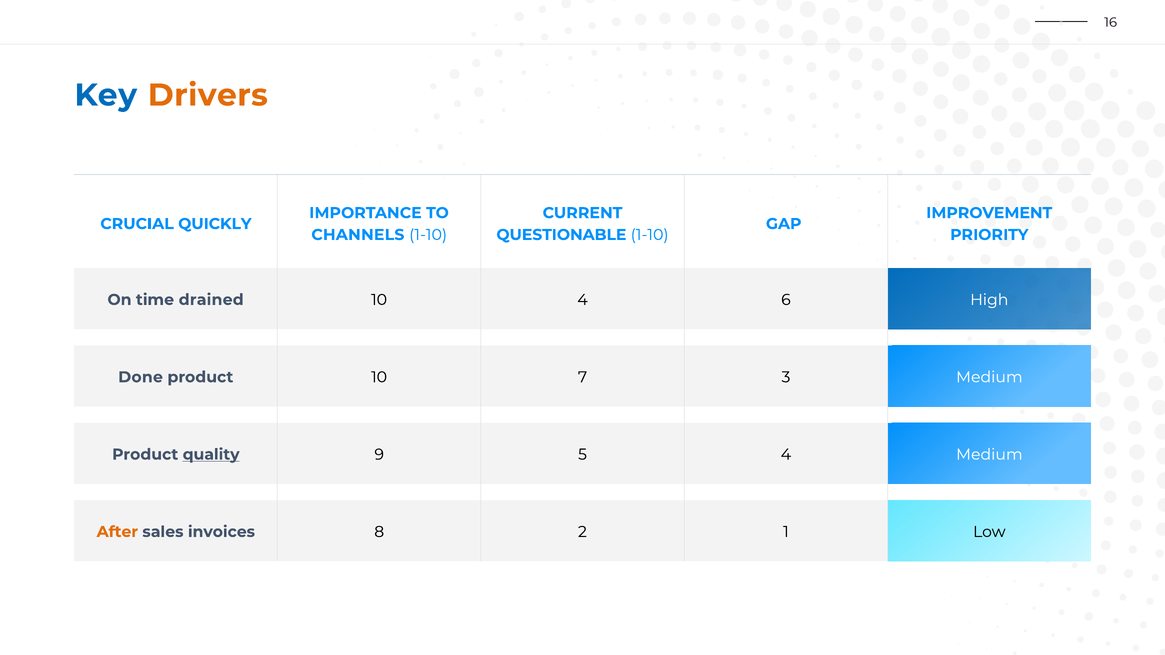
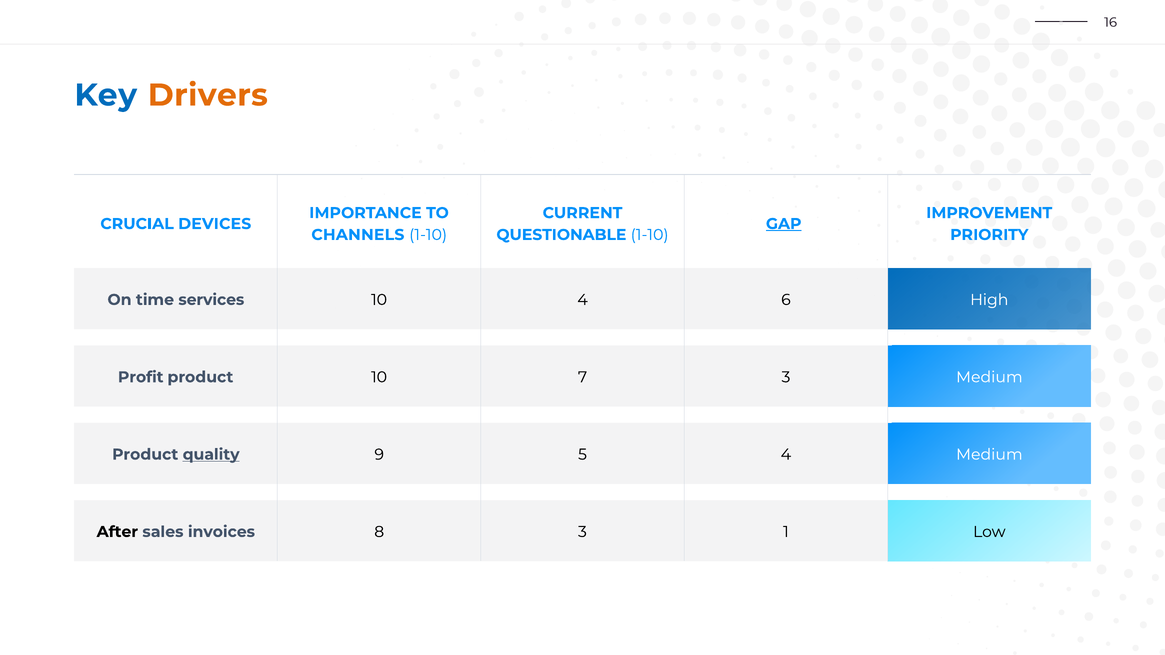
QUICKLY: QUICKLY -> DEVICES (215, 224)
GAP underline: none -> present (784, 224)
drained: drained -> services (211, 300)
Done: Done -> Profit (141, 377)
After colour: orange -> black (117, 532)
8 2: 2 -> 3 (582, 532)
